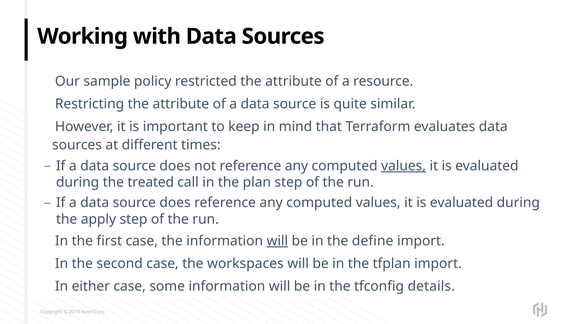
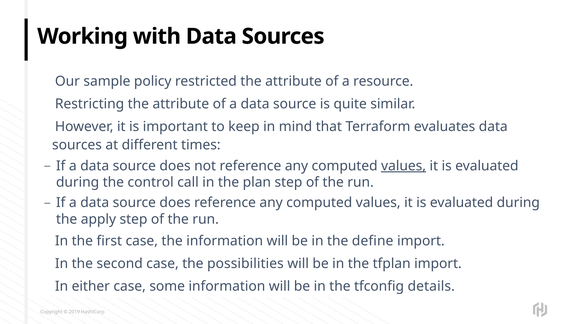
treated: treated -> control (151, 182)
will underline: present -> none (277, 241)
workspaces: workspaces -> possibilities (245, 263)
